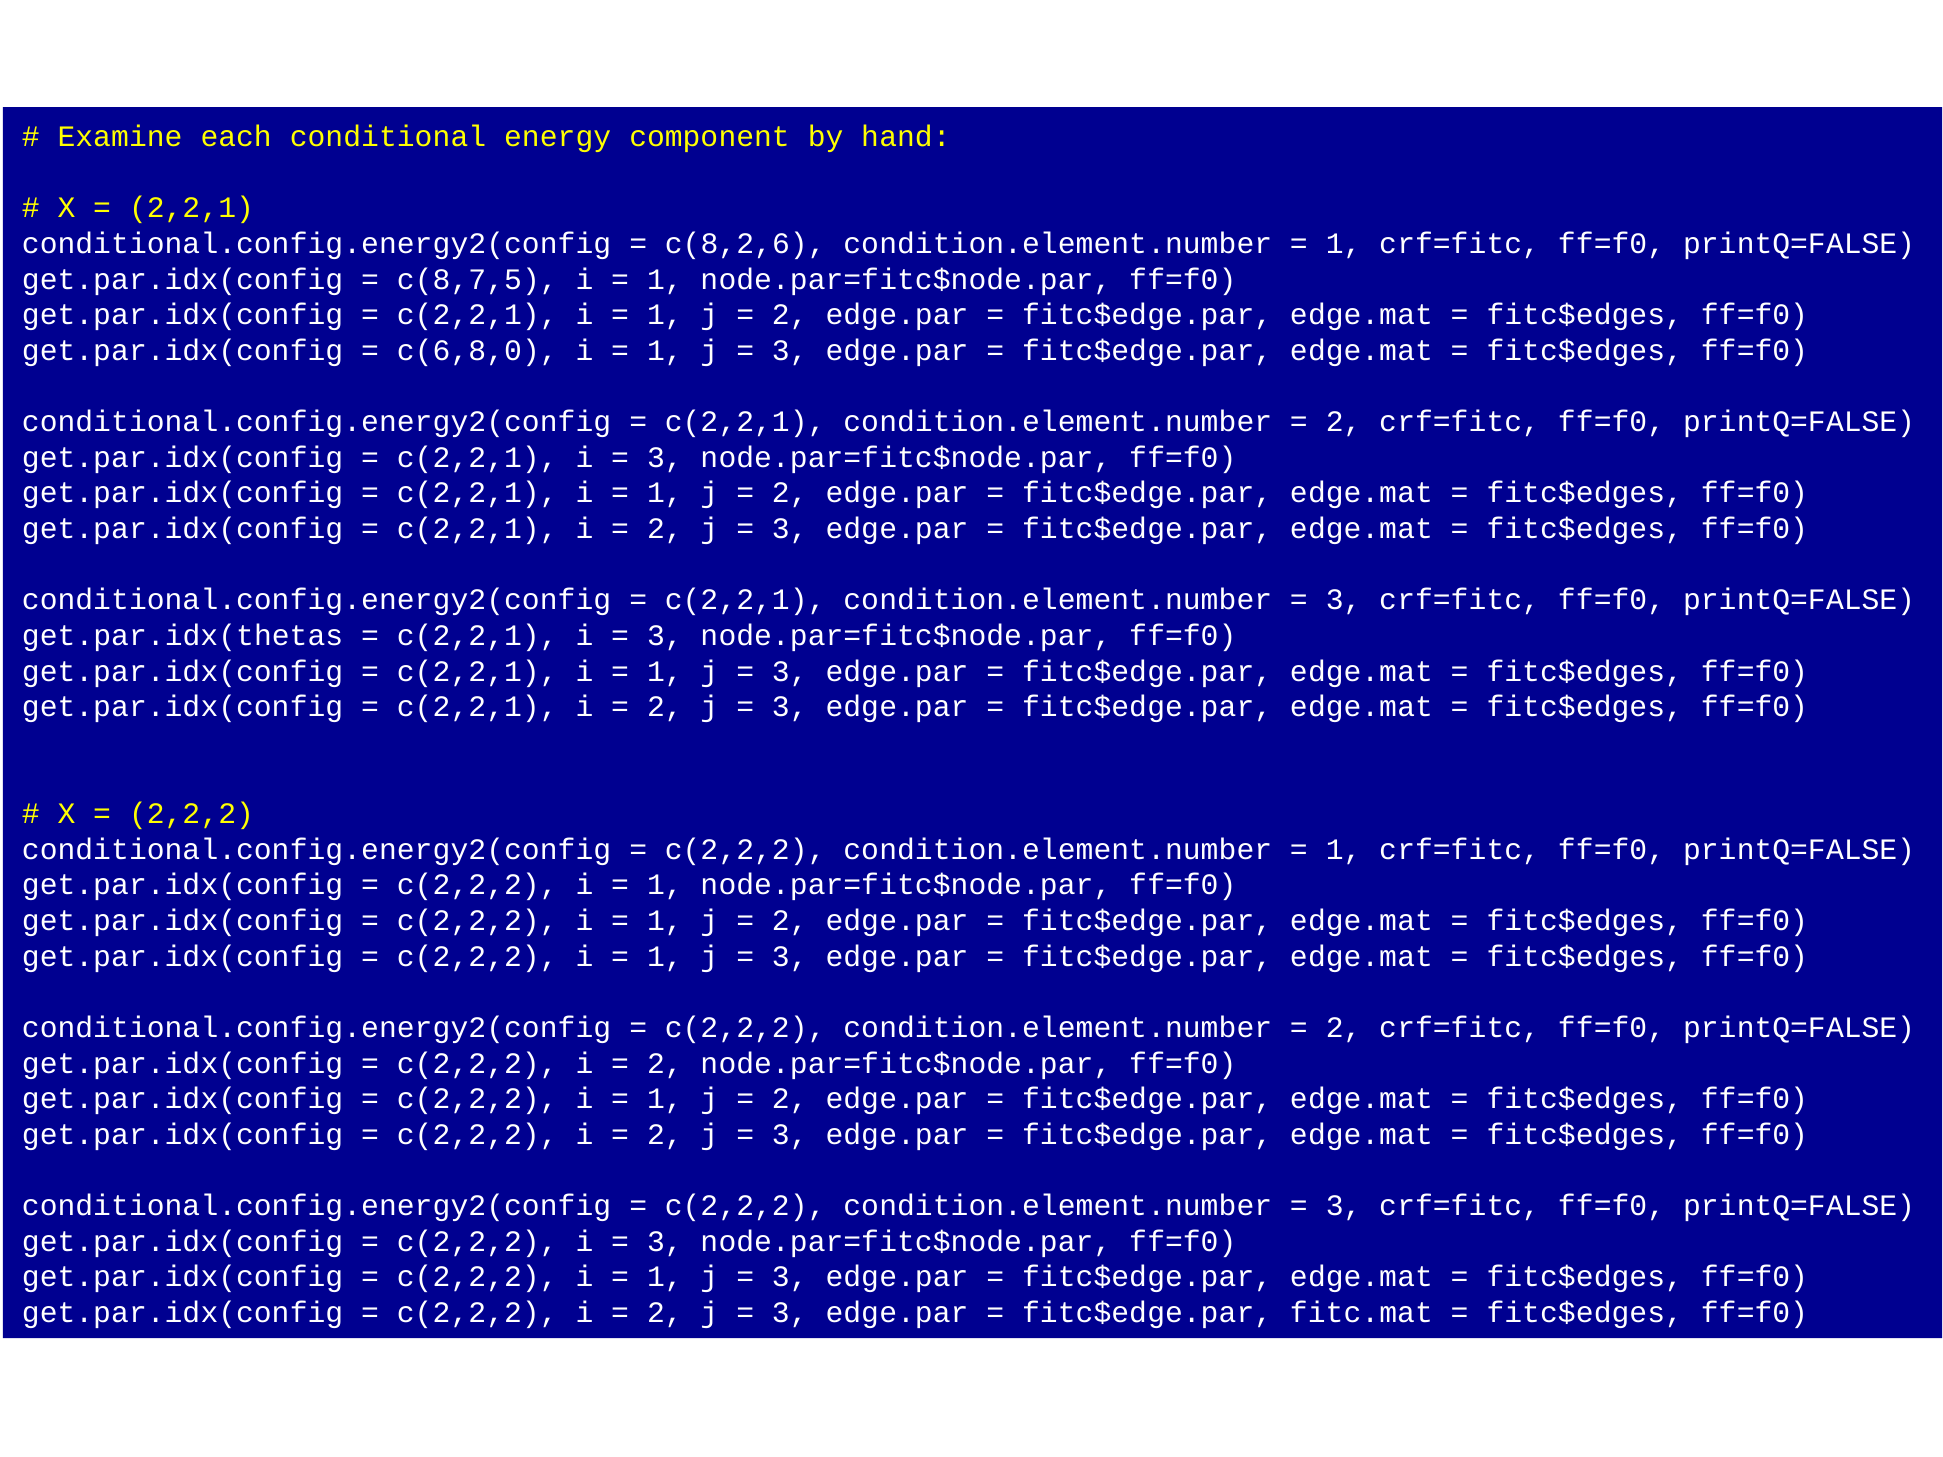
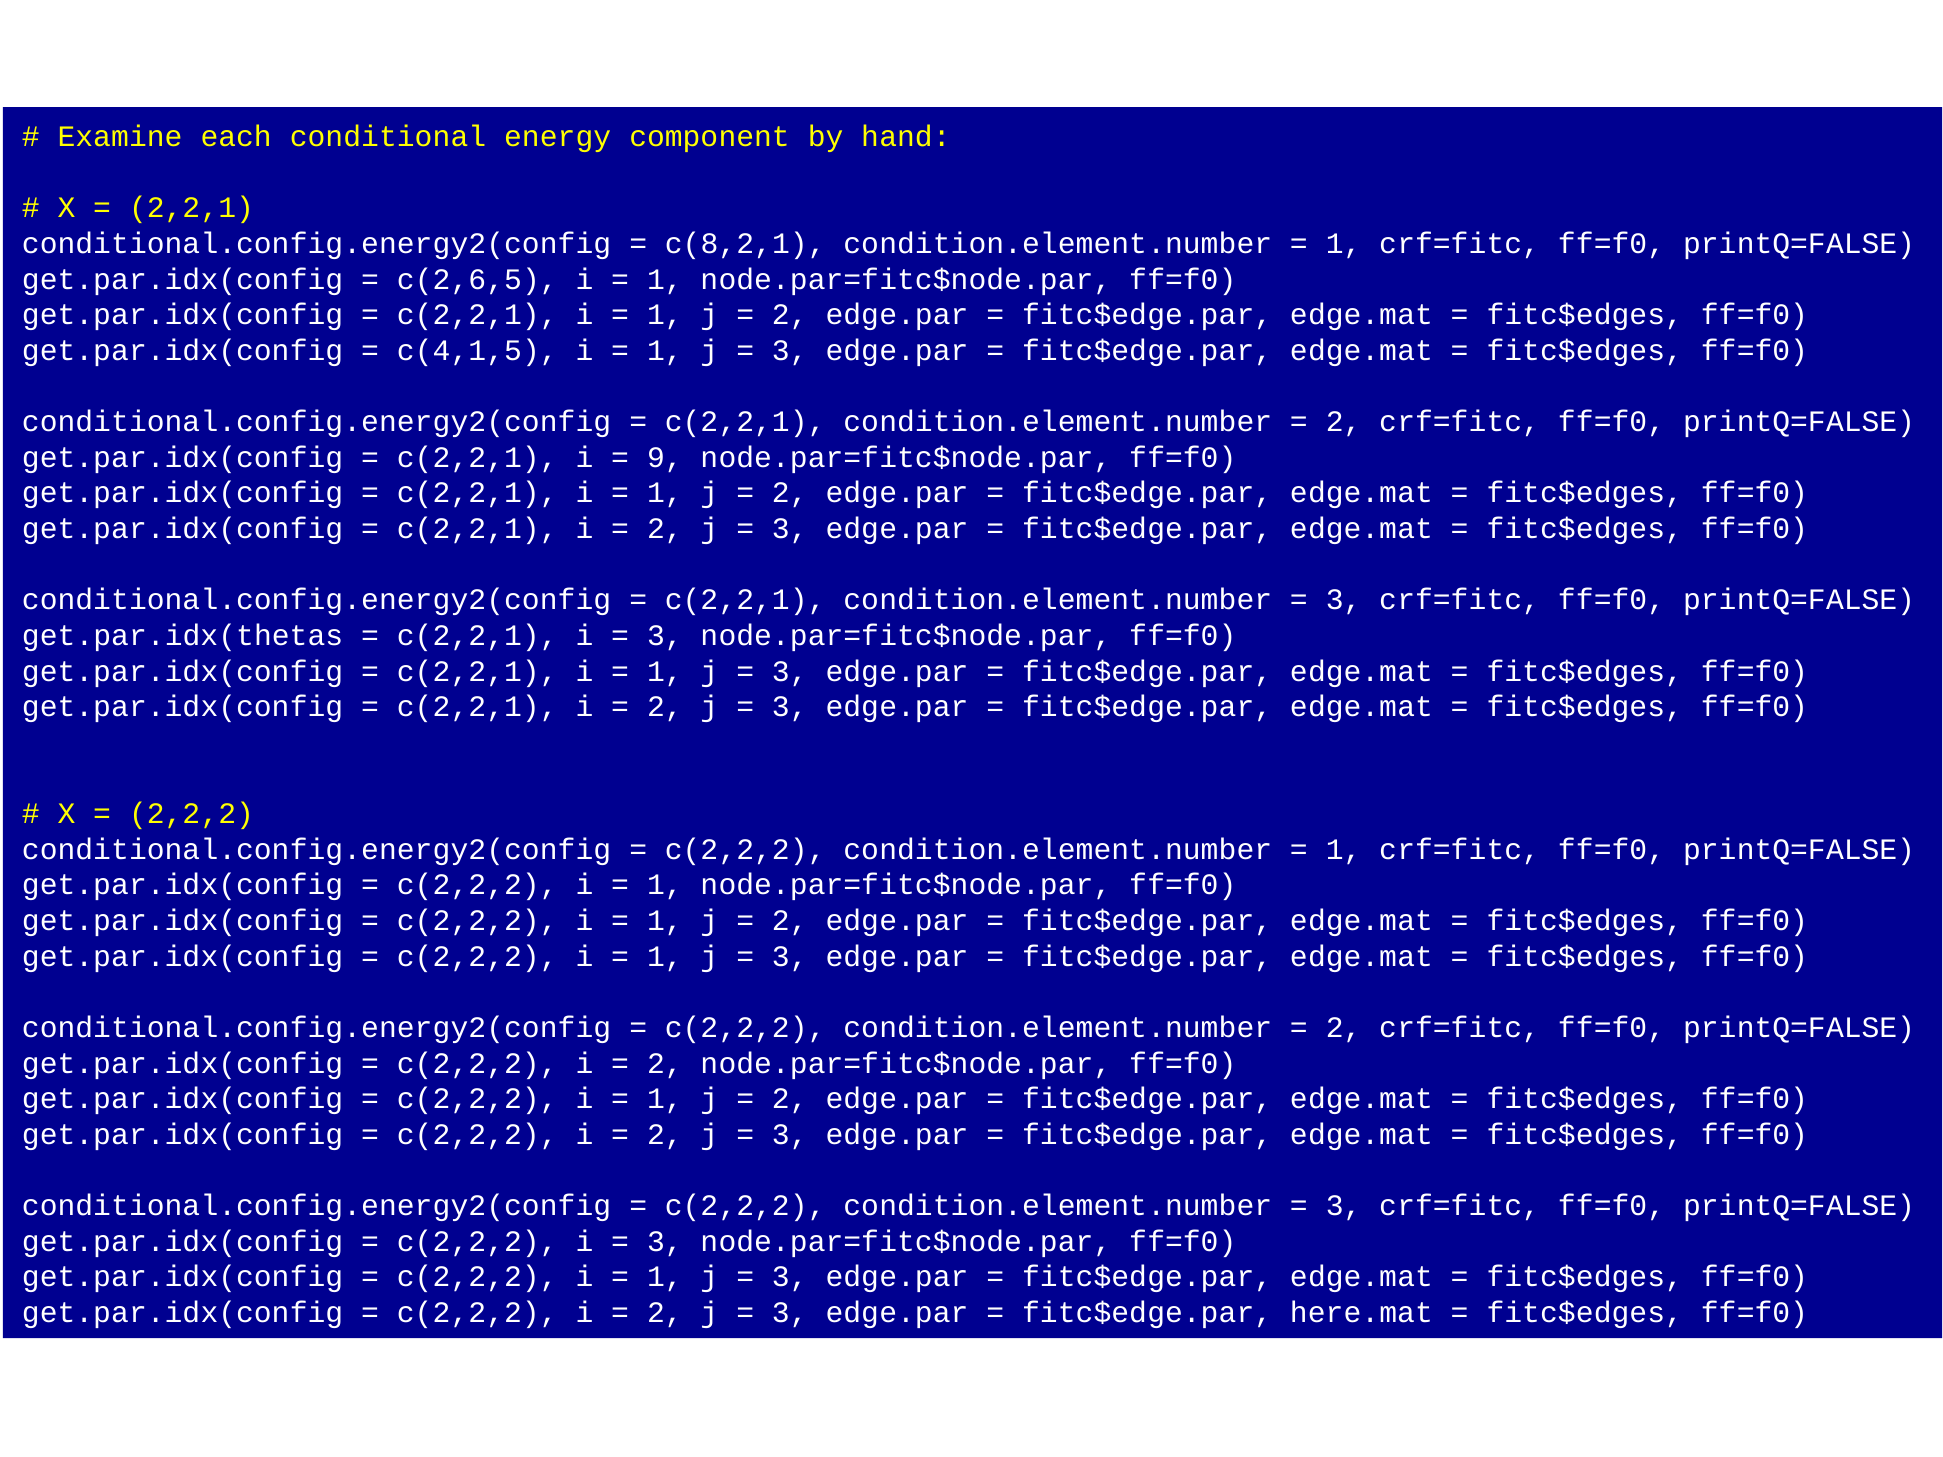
c(8,2,6: c(8,2,6 -> c(8,2,1 (745, 244)
c(8,7,5: c(8,7,5 -> c(2,6,5 (477, 279)
c(6,8,0: c(6,8,0 -> c(4,1,5 (477, 351)
3: 3 -> 9 (665, 458)
fitc.mat: fitc.mat -> here.mat (1361, 1313)
